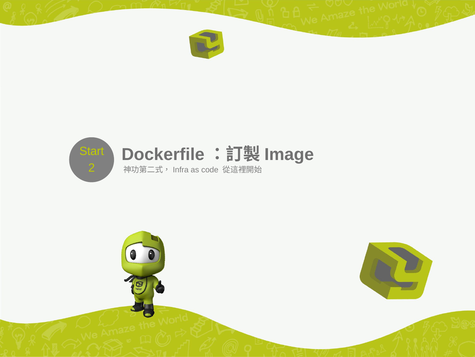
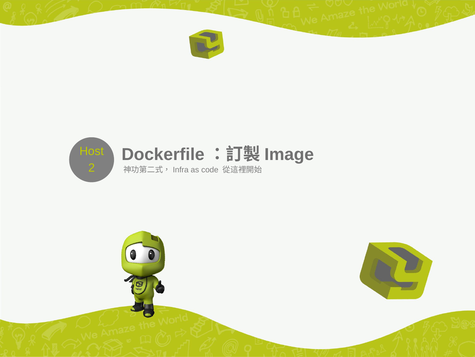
Start: Start -> Host (92, 151)
